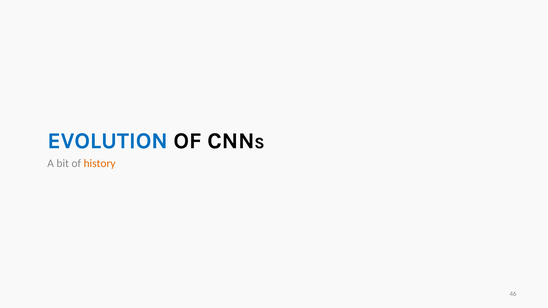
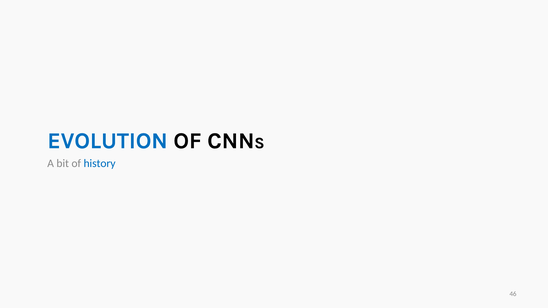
history colour: orange -> blue (100, 163)
